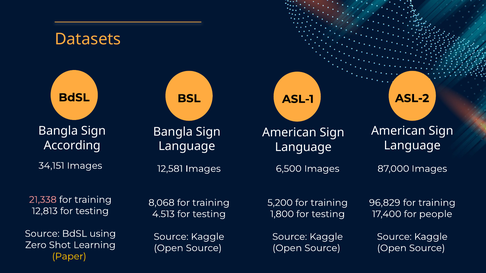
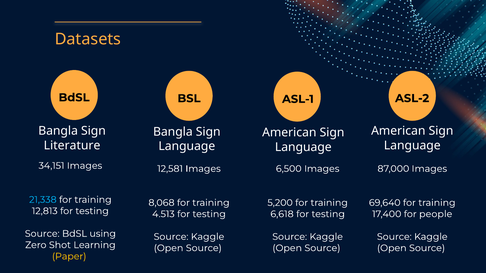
According: According -> Literature (72, 146)
21,338 colour: pink -> light blue (43, 200)
96,829: 96,829 -> 69,640 (385, 203)
1,800: 1,800 -> 6,618 (282, 214)
